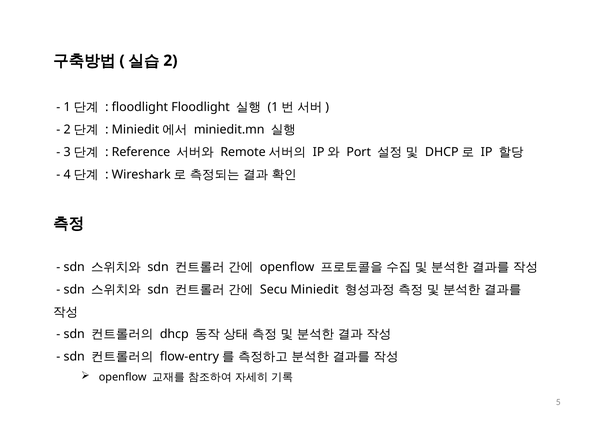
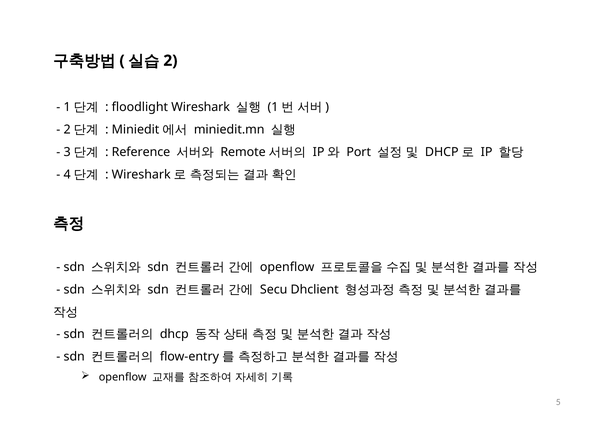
floodlight Floodlight: Floodlight -> Wireshark (201, 107)
Miniedit: Miniedit -> Dhclient (315, 289)
